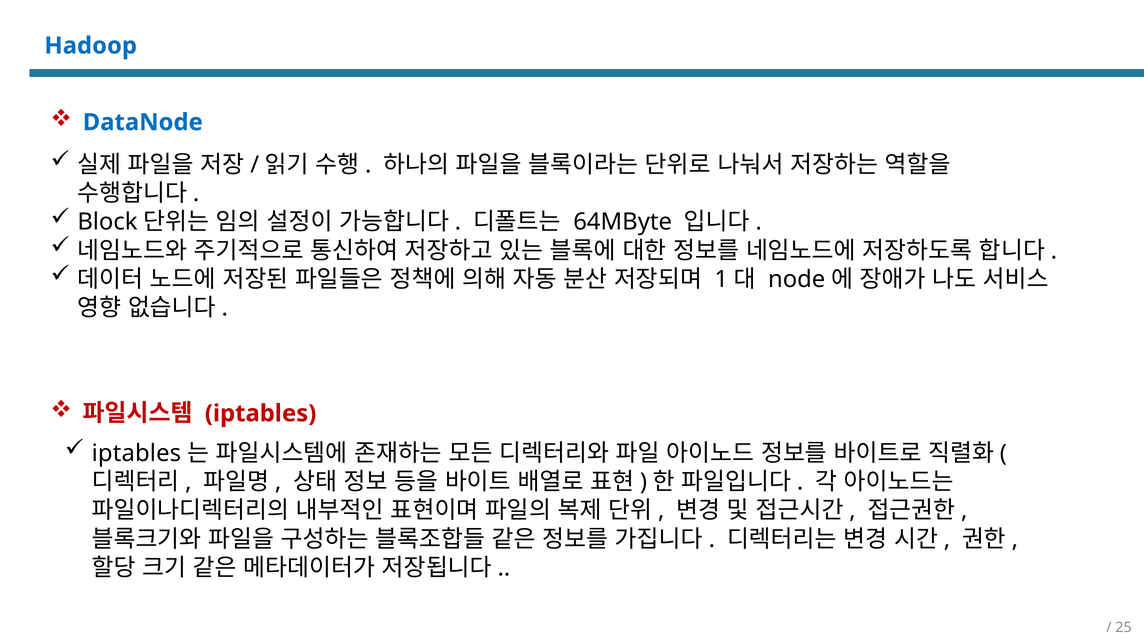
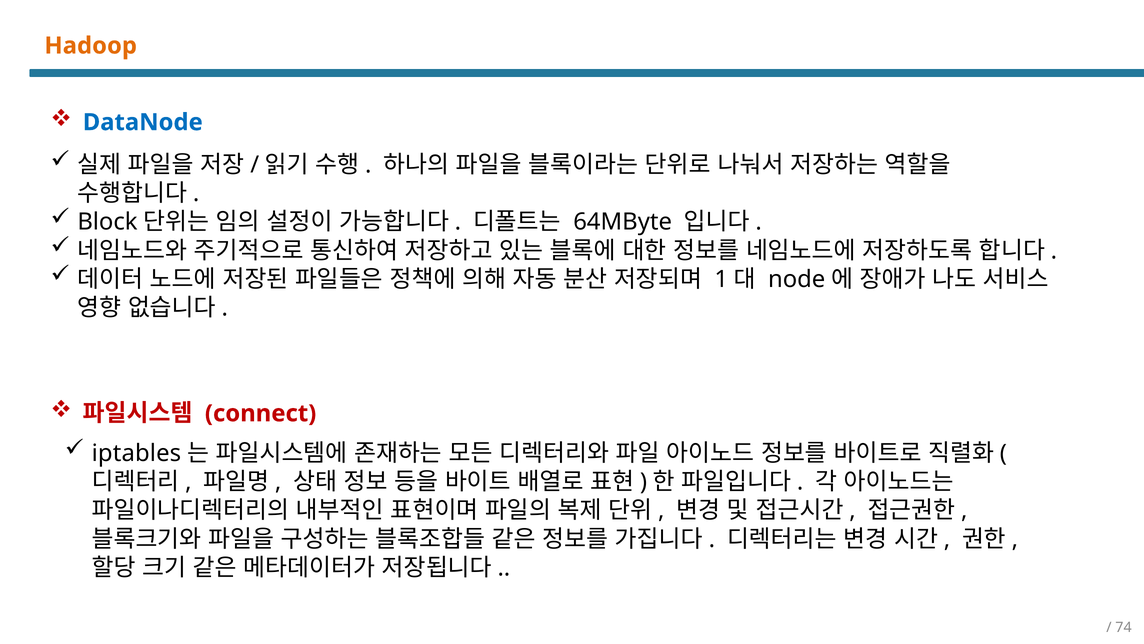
Hadoop colour: blue -> orange (91, 46)
iptables: iptables -> connect (261, 413)
25: 25 -> 74 (1124, 627)
